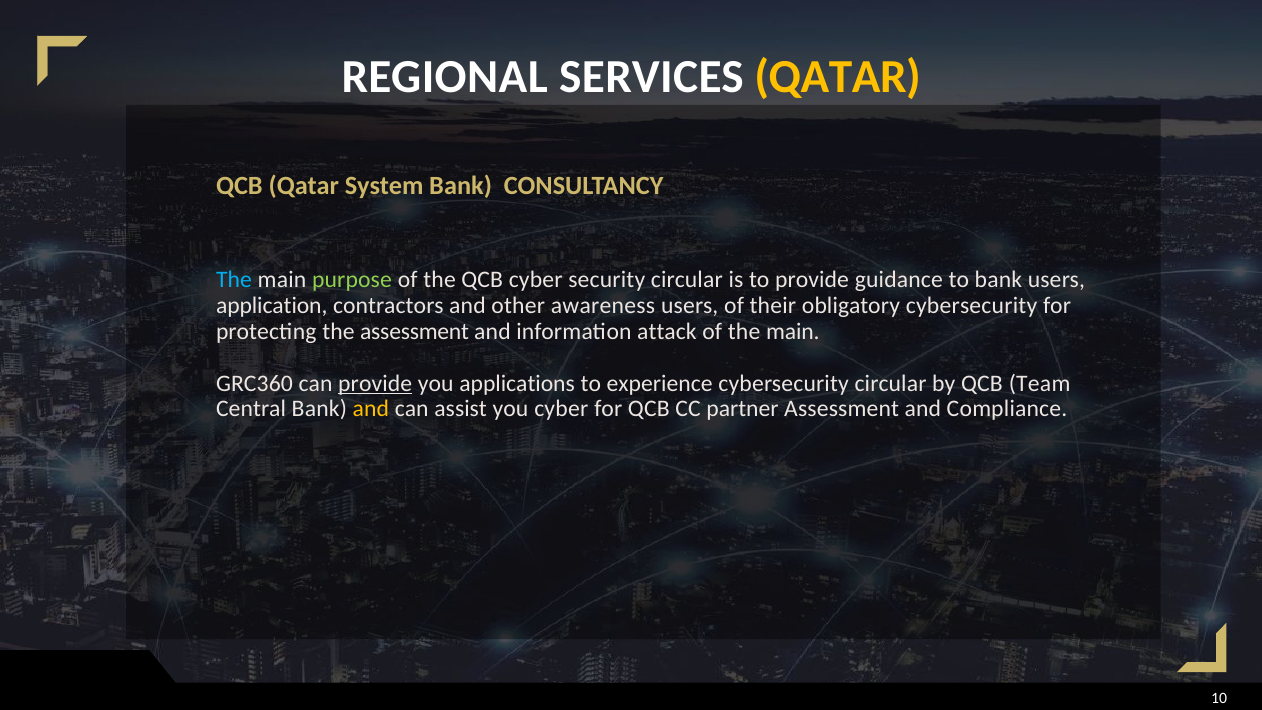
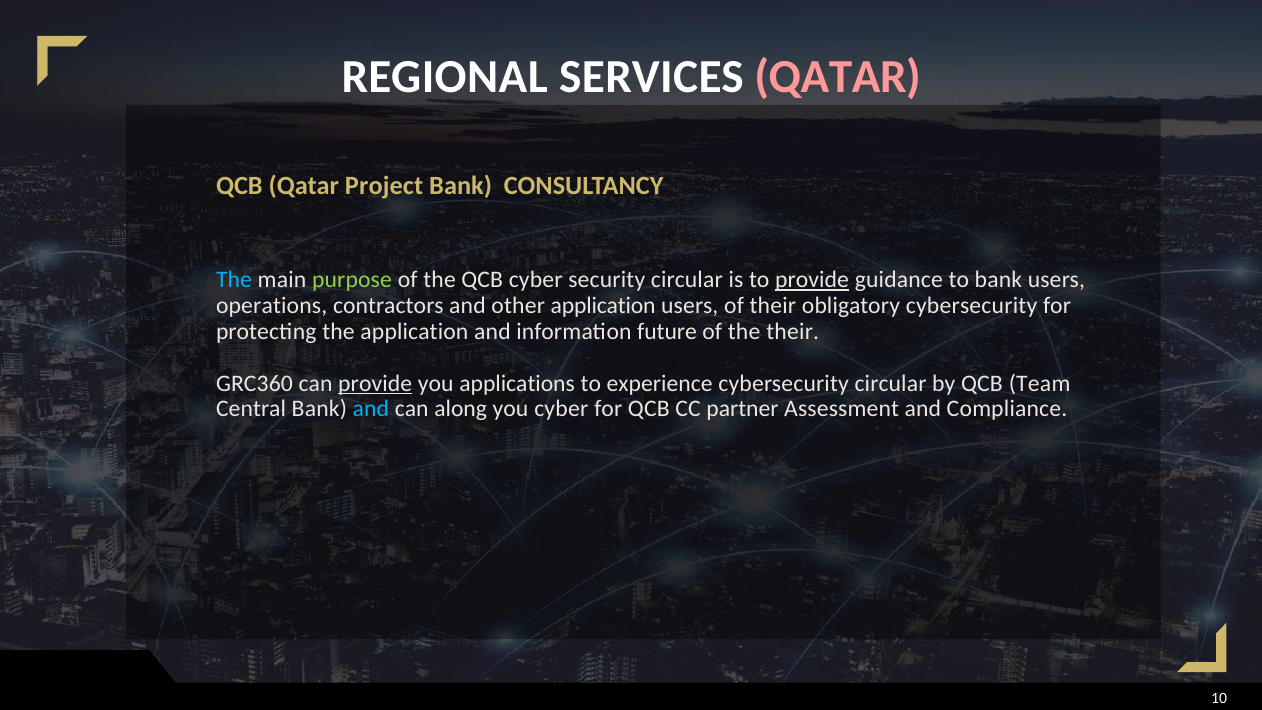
QATAR colour: yellow -> pink (838, 77)
System: System -> Project (384, 186)
provide underline: none -> present (812, 280)
application: application -> operations (272, 305)
other awareness: awareness -> application (603, 305)
the assessment: assessment -> application (414, 331)
attack: attack -> future (667, 331)
of the main: main -> their (793, 331)
and colour: yellow -> light blue (371, 409)
assist: assist -> along (461, 409)
